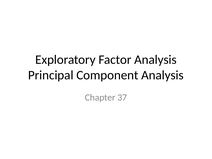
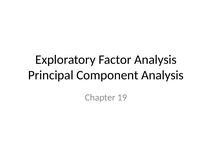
37: 37 -> 19 (122, 97)
